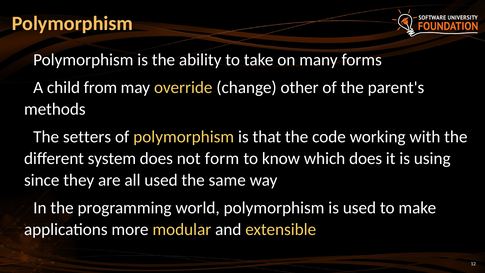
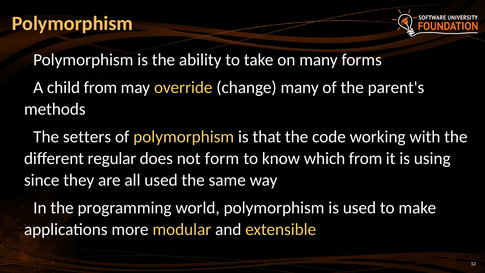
change other: other -> many (300, 87)
system: system -> regular (112, 158)
which does: does -> from (366, 158)
